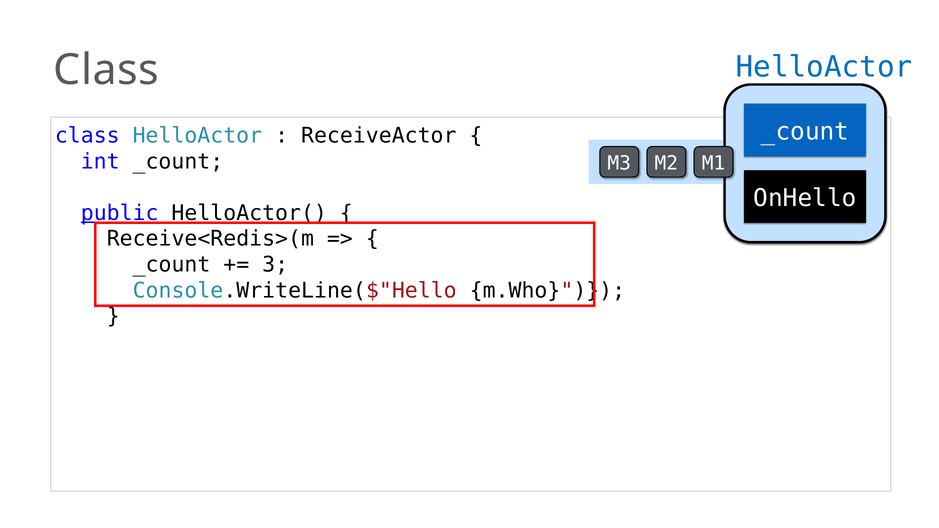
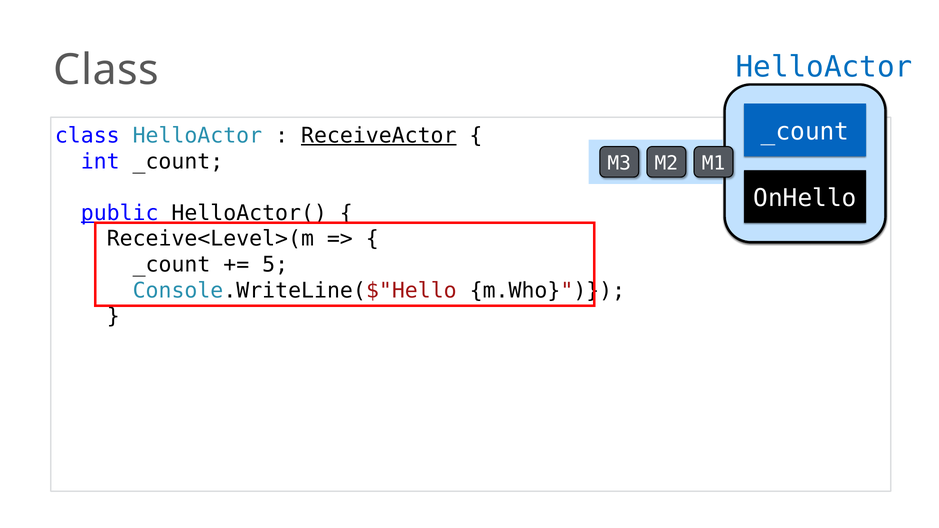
ReceiveActor underline: none -> present (379, 136)
Receive<Redis>(m: Receive<Redis>(m -> Receive<Level>(m (210, 239)
3: 3 -> 5 (275, 265)
